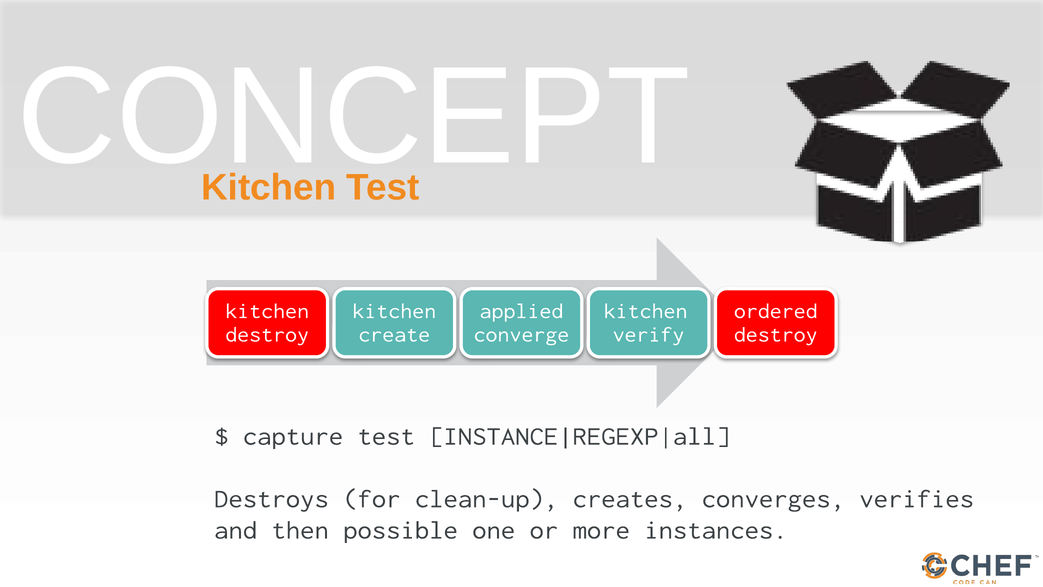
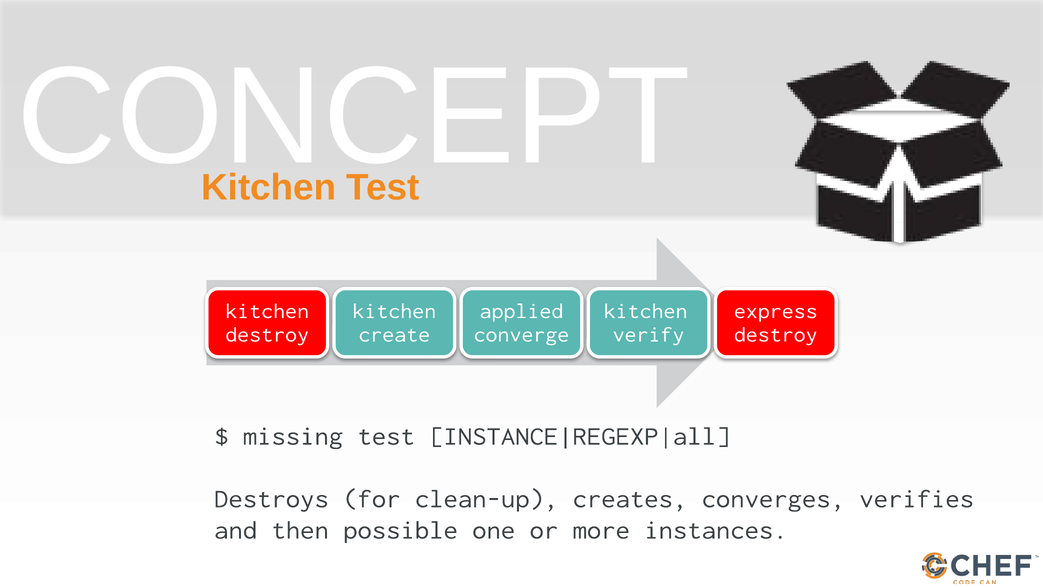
ordered: ordered -> express (776, 311)
capture: capture -> missing (293, 436)
